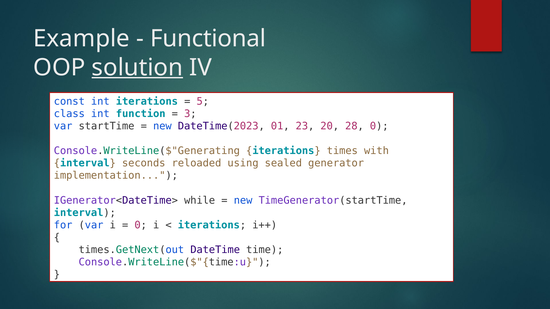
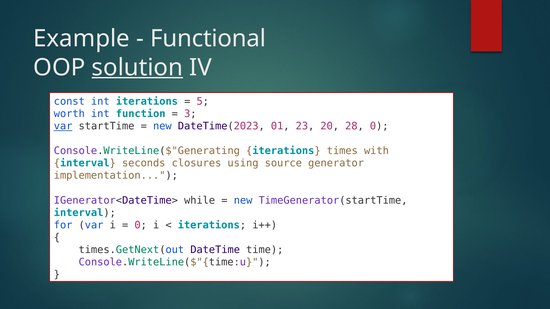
class: class -> worth (69, 114)
var underline: none -> present (63, 126)
reloaded: reloaded -> closures (197, 163)
sealed: sealed -> source (283, 163)
